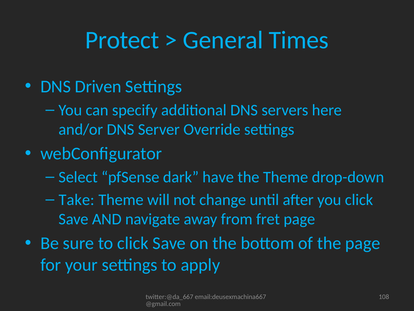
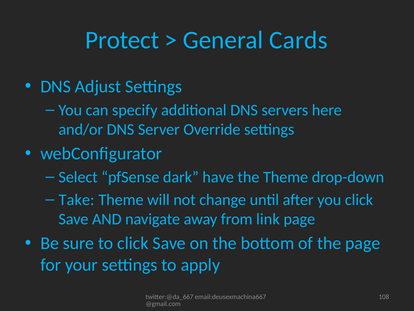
Times: Times -> Cards (298, 40)
Driven: Driven -> Adjust (98, 86)
fret: fret -> link (268, 219)
